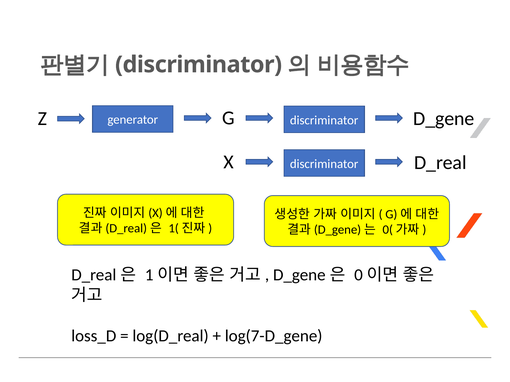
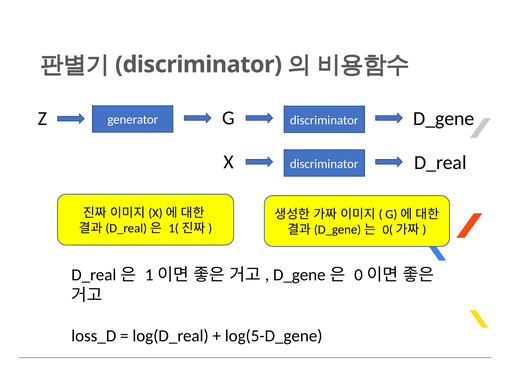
log(7-D_gene: log(7-D_gene -> log(5-D_gene (274, 336)
